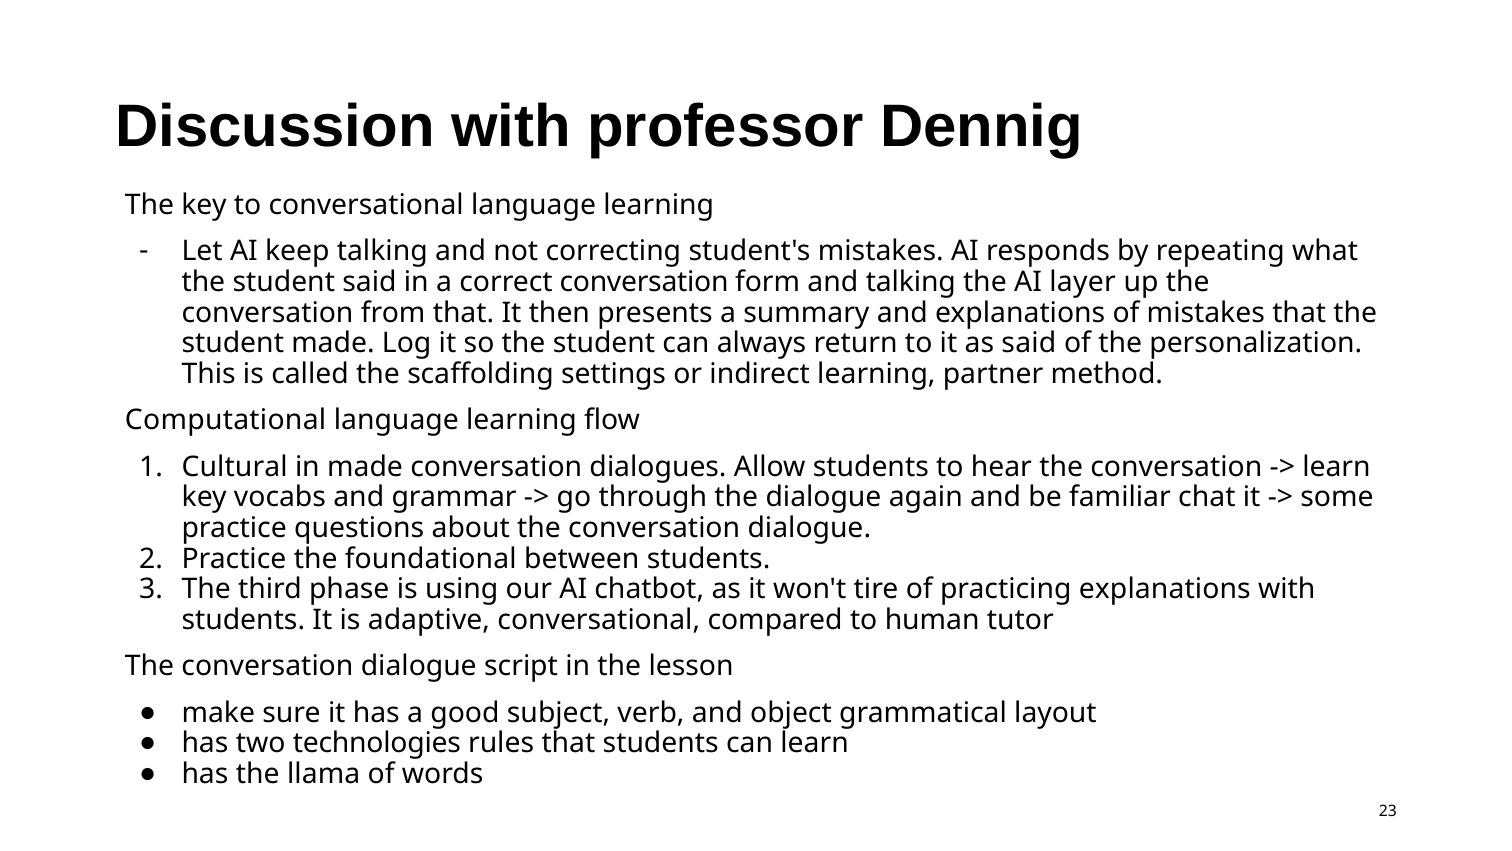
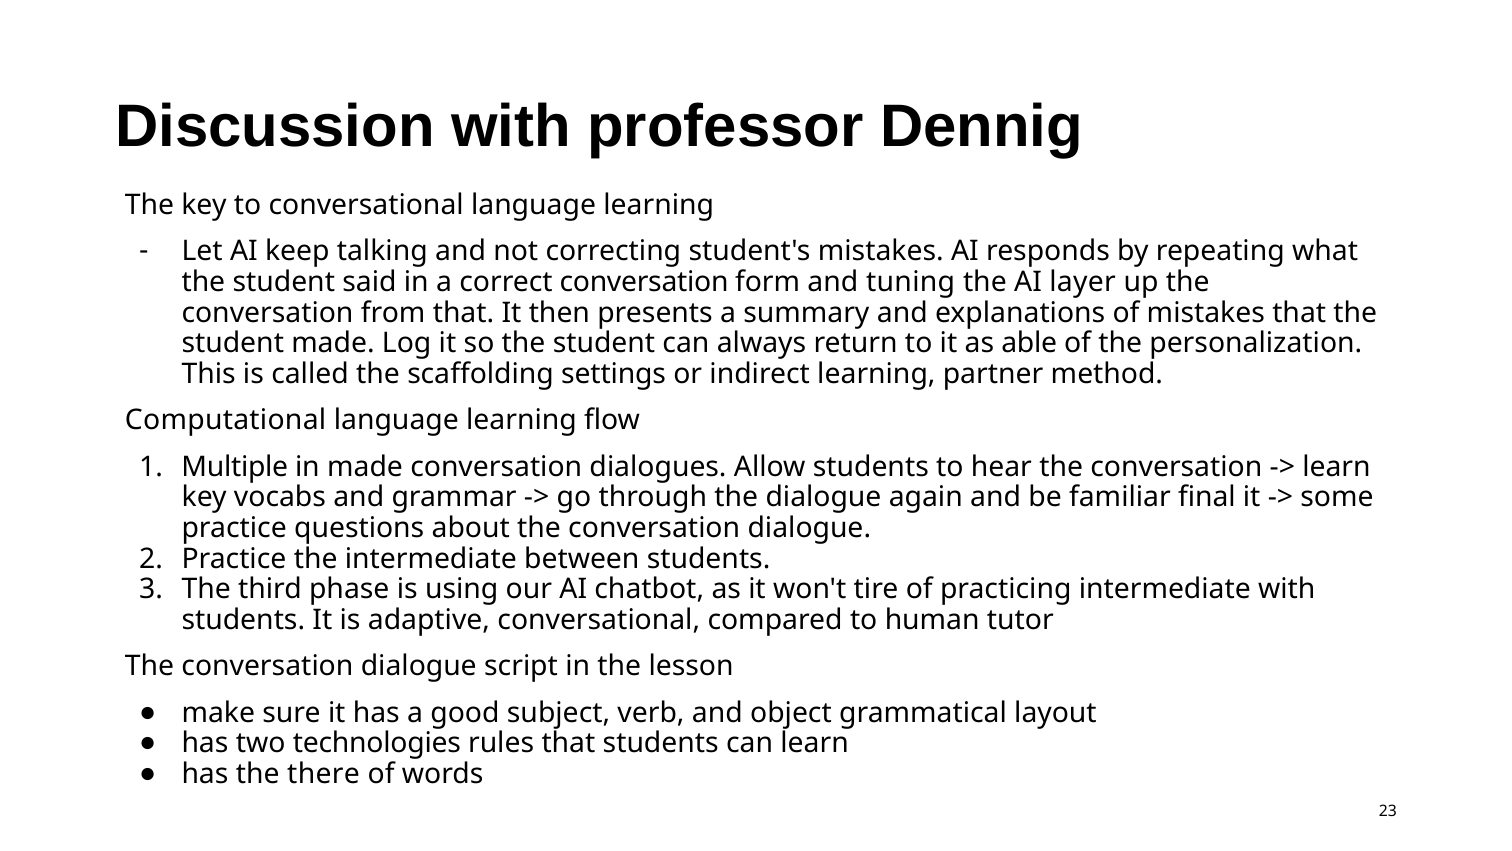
and talking: talking -> tuning (911, 282)
as said: said -> able (1029, 343)
Cultural: Cultural -> Multiple (235, 467)
chat: chat -> final (1207, 497)
the foundational: foundational -> intermediate (431, 558)
practicing explanations: explanations -> intermediate (1165, 589)
llama: llama -> there (324, 774)
